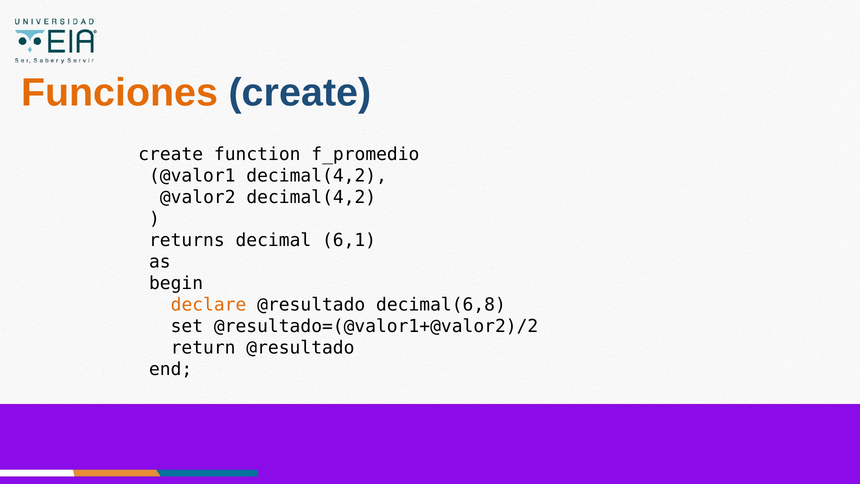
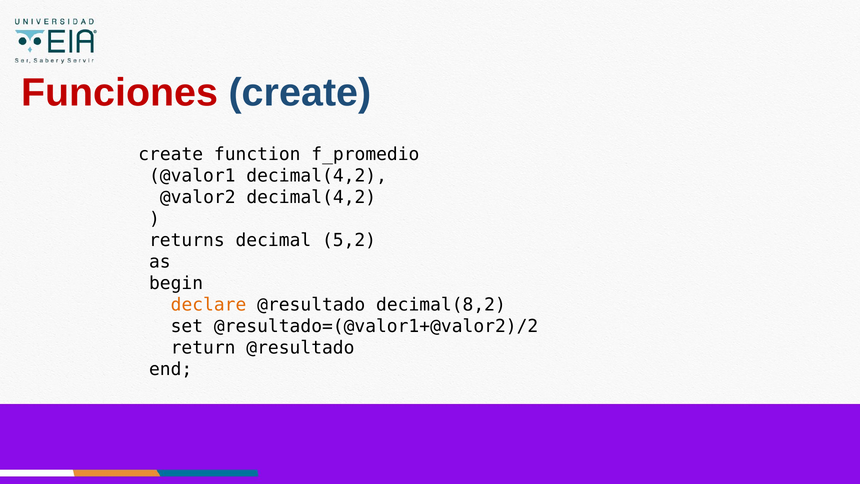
Funciones colour: orange -> red (119, 93)
6,1: 6,1 -> 5,2 (349, 240)
decimal(6,8: decimal(6,8 -> decimal(8,2 (441, 305)
